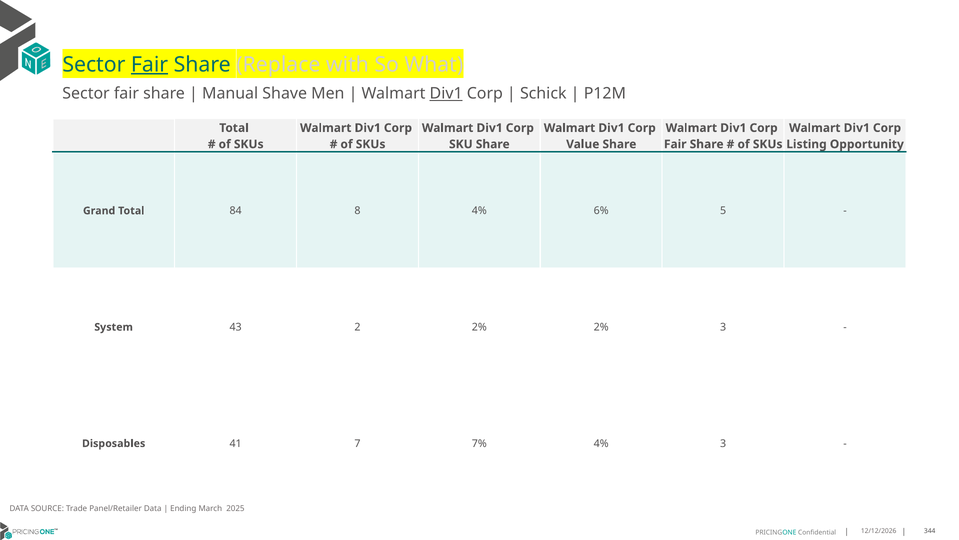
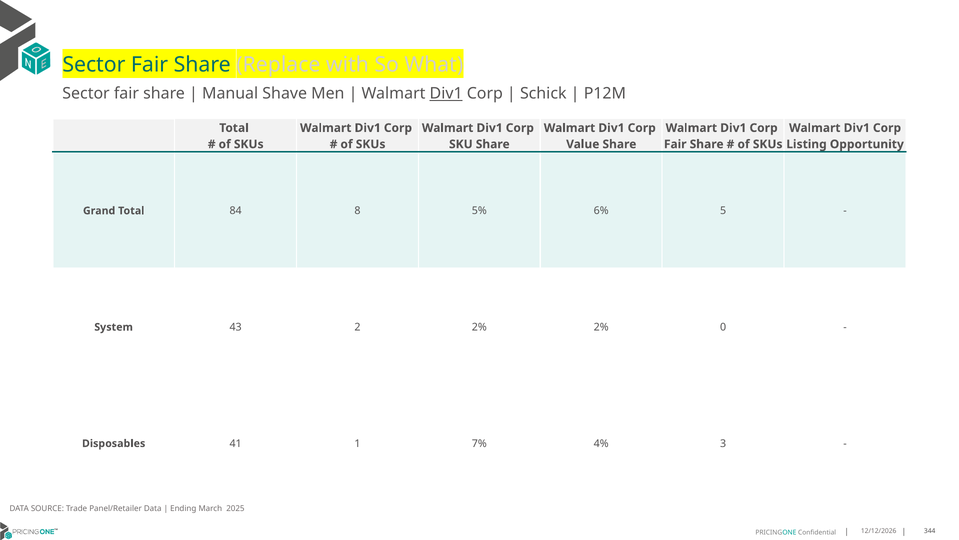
Fair underline: present -> none (150, 64)
8 4%: 4% -> 5% (479, 211)
2% 3: 3 -> 0 (723, 327)
7: 7 -> 1 (357, 443)
